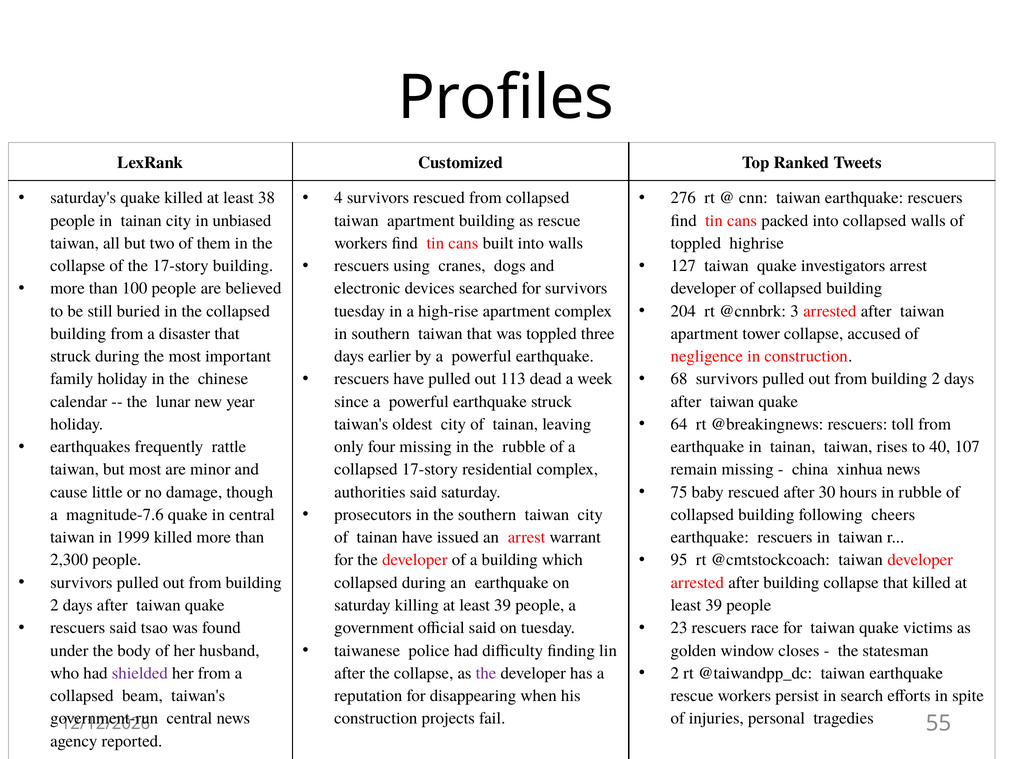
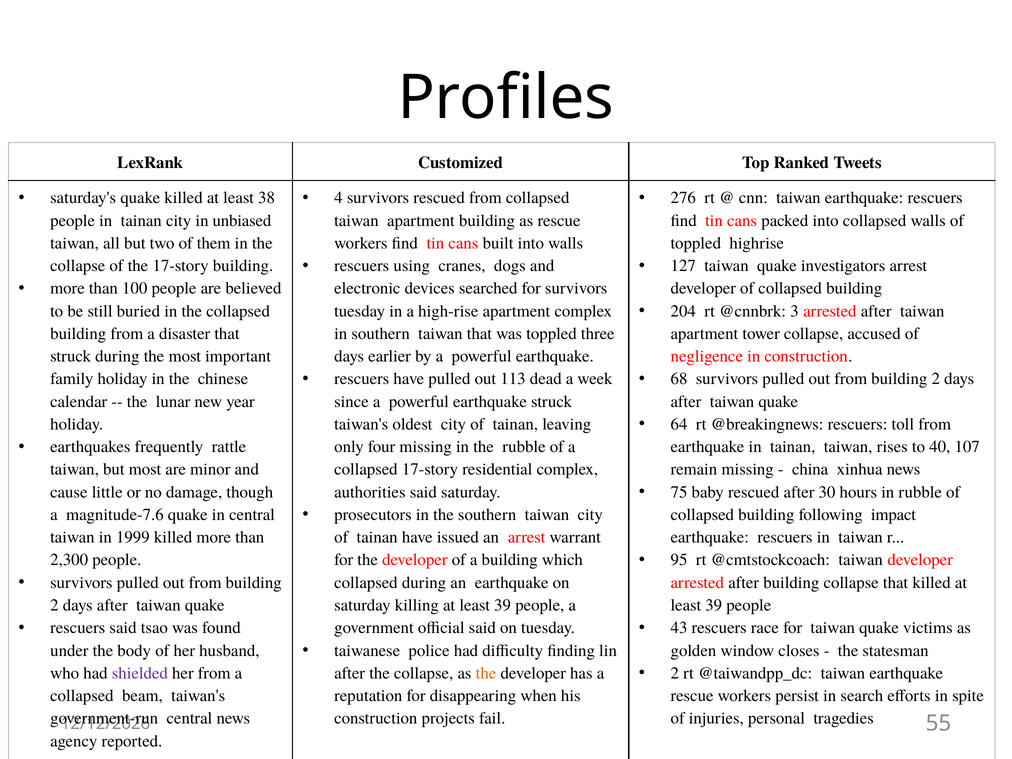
cheers: cheers -> impact (893, 515)
23: 23 -> 43 (679, 628)
the colour: purple -> orange (486, 673)
